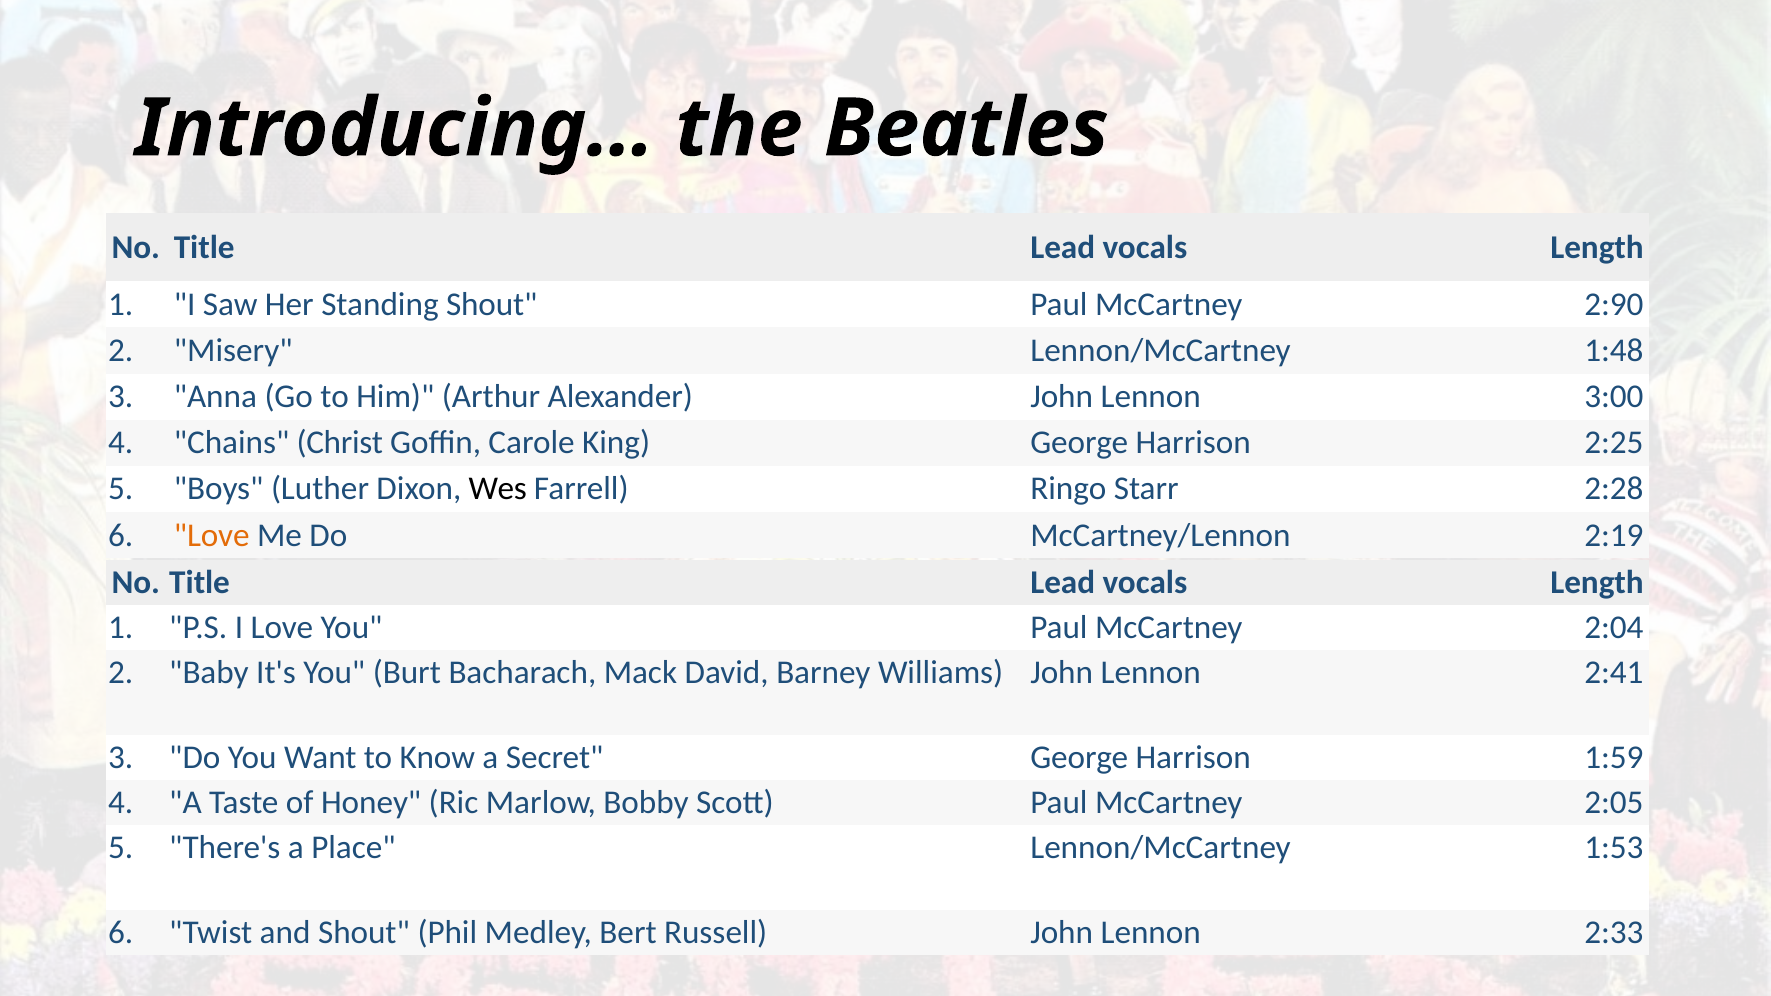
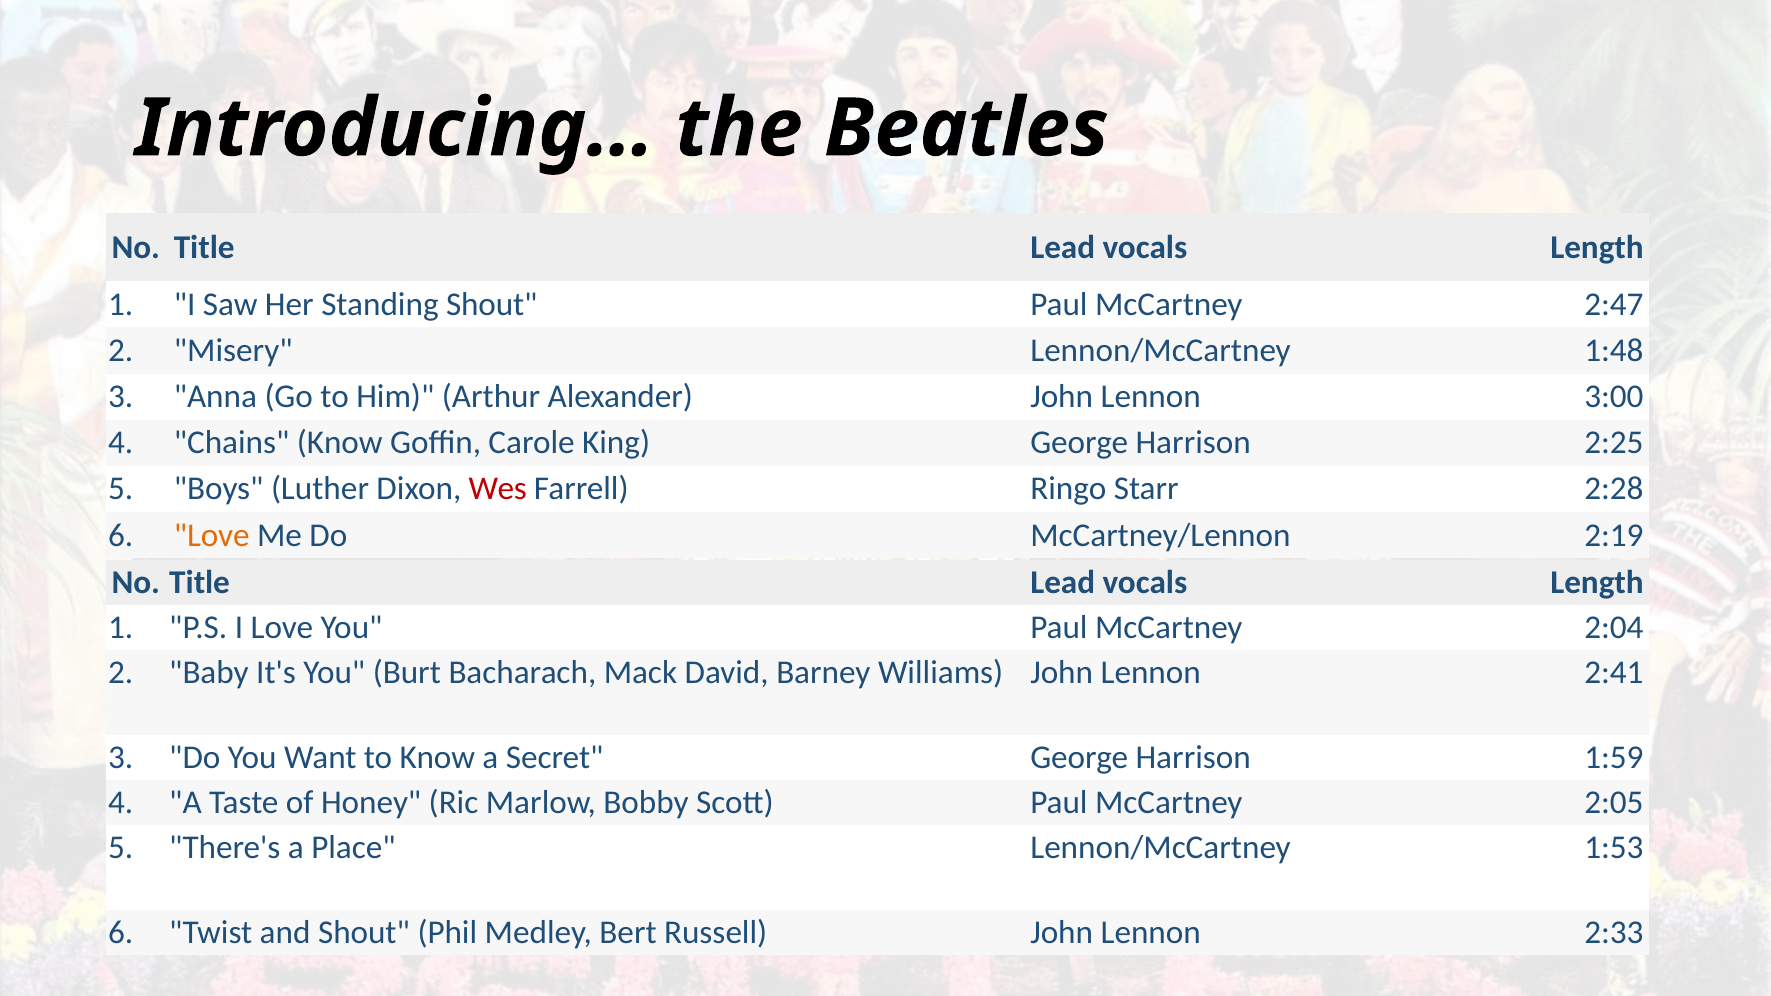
2:90: 2:90 -> 2:47 (1614, 304)
Chains Christ: Christ -> Know (340, 443)
Wes colour: black -> red (498, 489)
